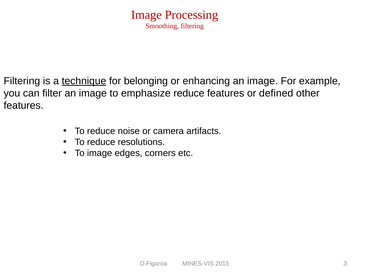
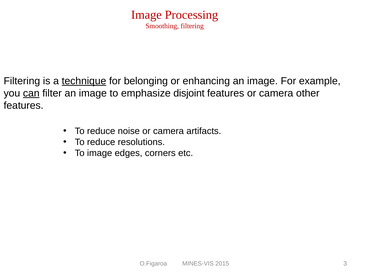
can underline: none -> present (31, 93)
emphasize reduce: reduce -> disjoint (189, 93)
features or defined: defined -> camera (276, 93)
